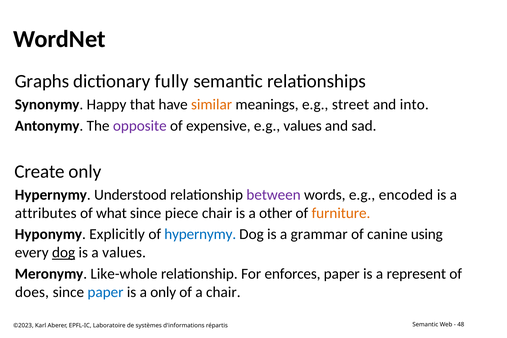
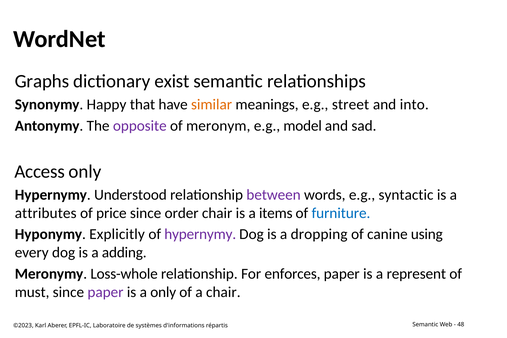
fully: fully -> exist (172, 81)
expensive: expensive -> meronym (218, 126)
e.g values: values -> model (303, 126)
Create: Create -> Access (40, 172)
encoded: encoded -> syntactic (406, 195)
what: what -> price (111, 213)
piece: piece -> order (182, 213)
other: other -> items (276, 213)
furniture colour: orange -> blue (341, 213)
hypernymy colour: blue -> purple (200, 234)
grammar: grammar -> dropping (319, 234)
dog underline: present -> none (64, 253)
a values: values -> adding (124, 253)
Like-whole: Like-whole -> Loss-whole (124, 274)
does: does -> must (32, 292)
paper colour: blue -> purple (105, 292)
